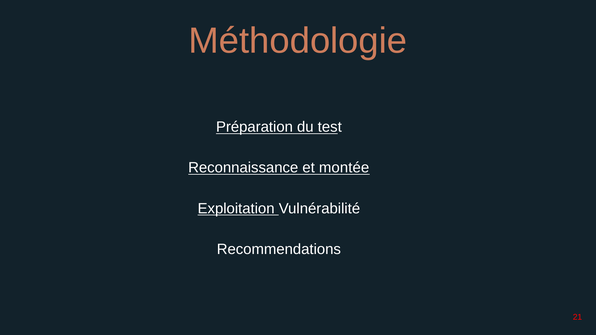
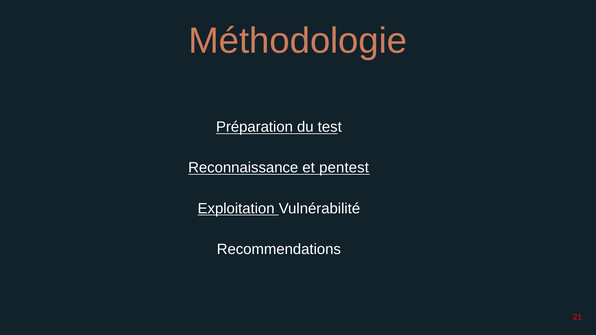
montée: montée -> pentest (344, 168)
